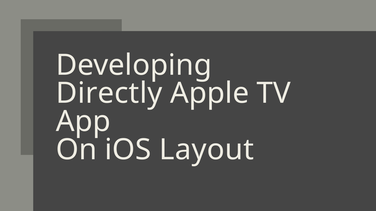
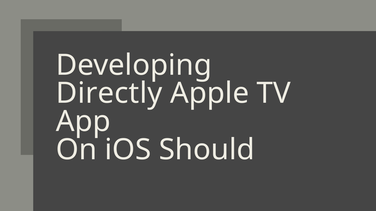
Layout: Layout -> Should (207, 150)
